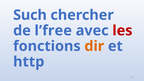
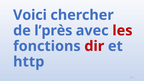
Such: Such -> Voici (30, 15)
l’free: l’free -> l’près (53, 31)
dir colour: orange -> red (94, 46)
